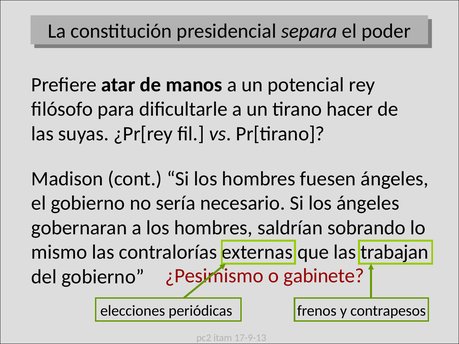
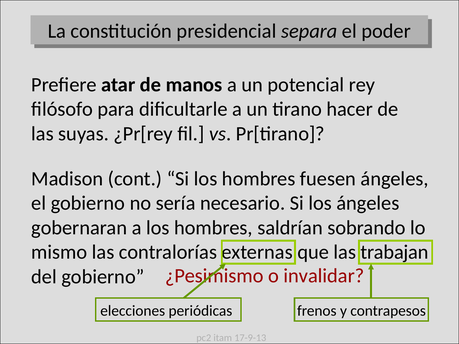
gabinete: gabinete -> invalidar (324, 276)
